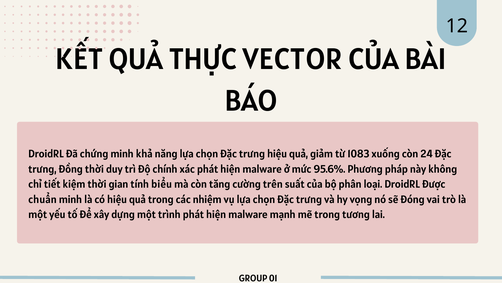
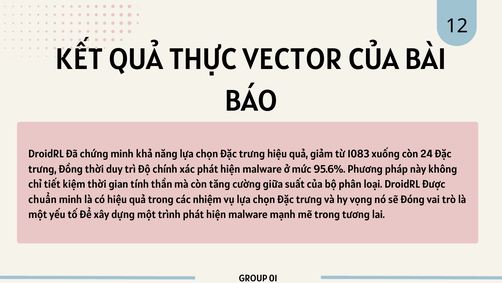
biểu: biểu -> thần (162, 184)
trên: trên -> giữa (273, 184)
